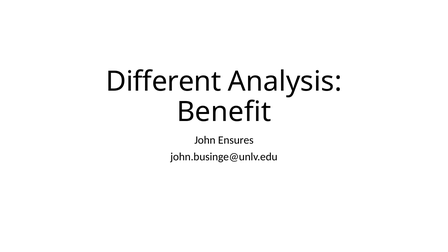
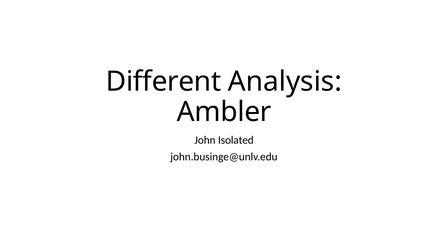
Benefit: Benefit -> Ambler (224, 112)
Ensures: Ensures -> Isolated (236, 140)
